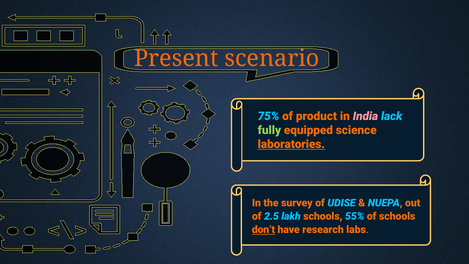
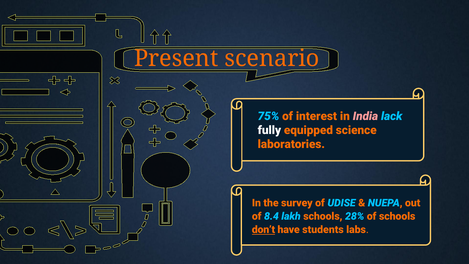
product: product -> interest (316, 116)
fully colour: light green -> white (269, 130)
laboratories underline: present -> none (291, 144)
2.5: 2.5 -> 8.4 (271, 216)
55%: 55% -> 28% (355, 216)
research: research -> students (323, 230)
